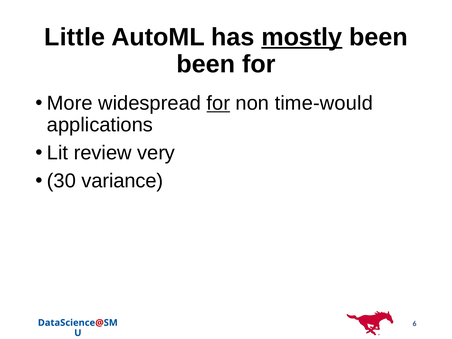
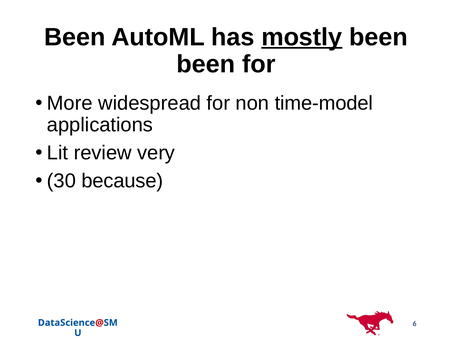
Little: Little -> Been (75, 37)
for underline: present -> none (218, 103)
time-would: time-would -> time-model (324, 103)
variance: variance -> because (122, 181)
